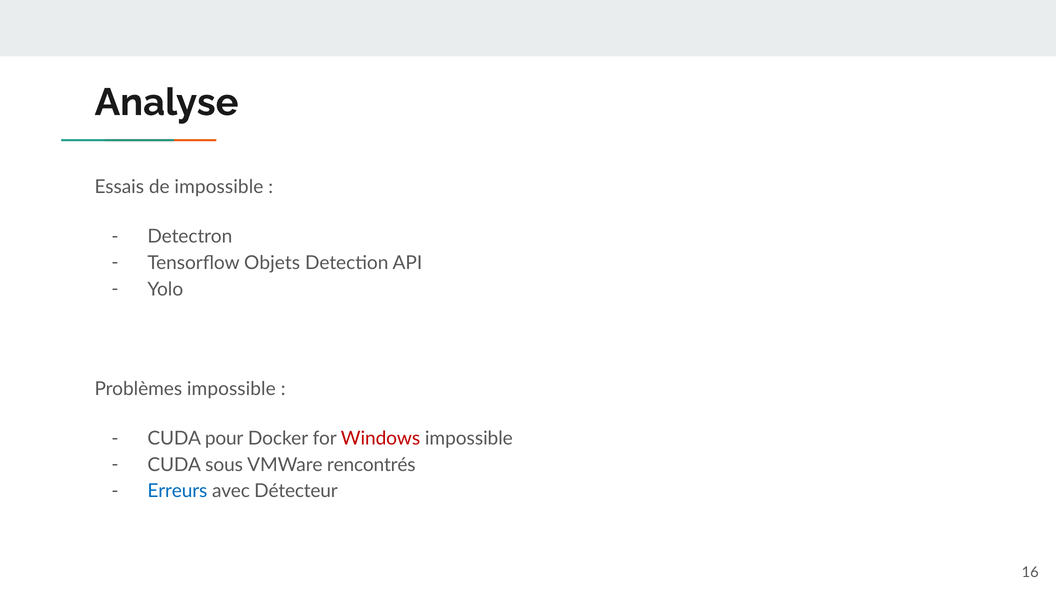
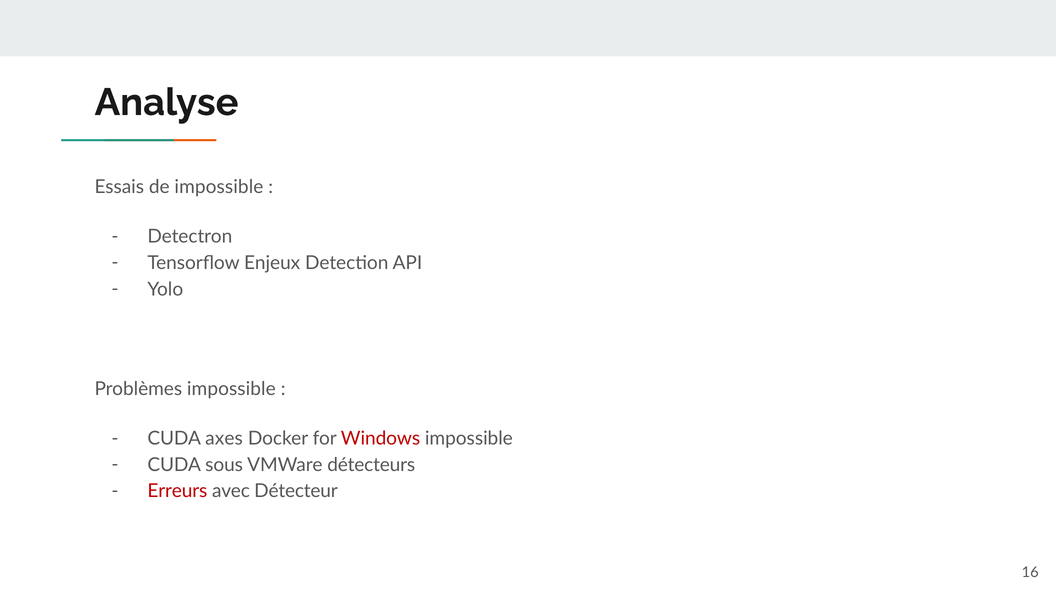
Objets: Objets -> Enjeux (272, 263)
pour: pour -> axes (224, 439)
rencontrés: rencontrés -> détecteurs (371, 465)
Erreurs colour: blue -> red (177, 491)
